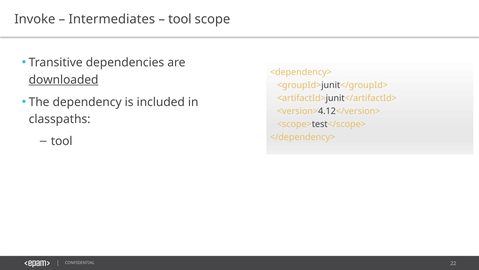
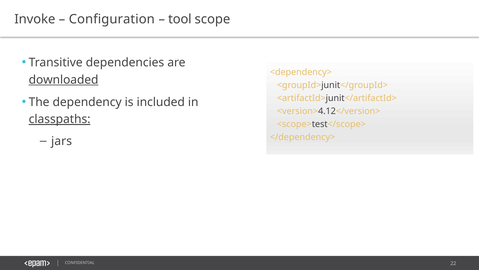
Intermediates: Intermediates -> Configuration (112, 19)
classpaths underline: none -> present (60, 119)
tool: tool -> jars (62, 141)
